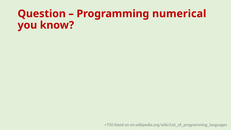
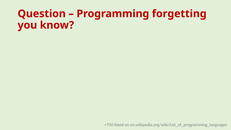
numerical: numerical -> forgetting (179, 14)
